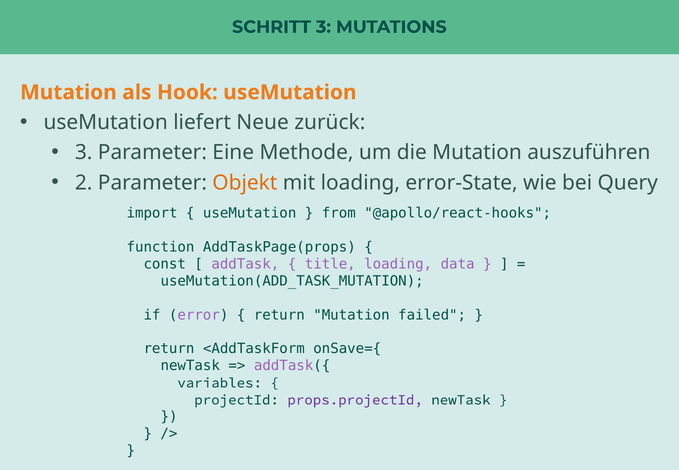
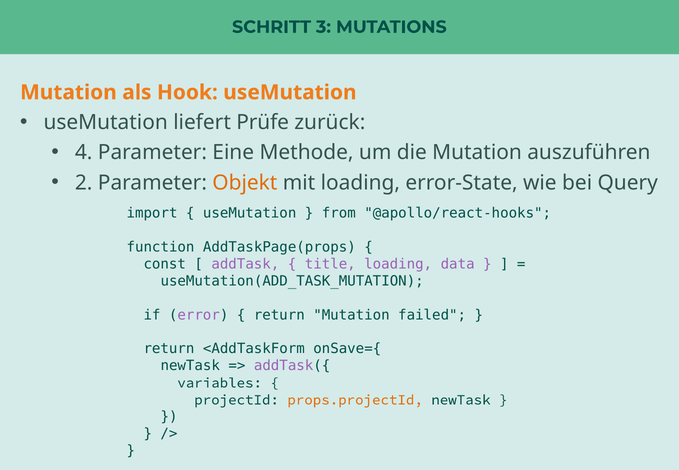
Neue: Neue -> Prüfe (263, 122)
3: 3 -> 4 (84, 153)
props.projectId colour: purple -> orange (355, 400)
